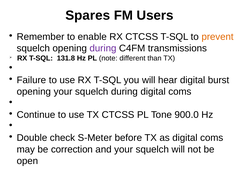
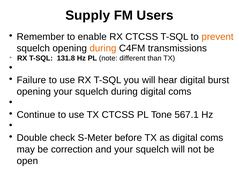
Spares: Spares -> Supply (88, 15)
during colour: purple -> orange (103, 48)
900.0: 900.0 -> 567.1 (187, 115)
